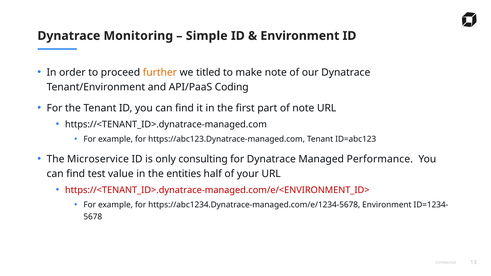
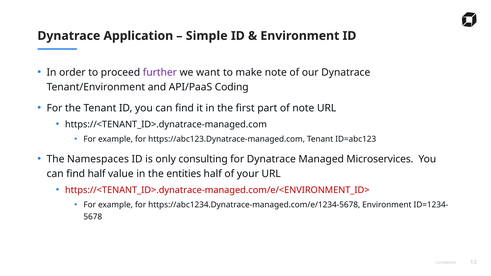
Monitoring: Monitoring -> Application (138, 36)
further colour: orange -> purple (160, 73)
titled: titled -> want (208, 73)
Microservice: Microservice -> Namespaces (98, 159)
Performance: Performance -> Microservices (380, 159)
find test: test -> half (97, 174)
